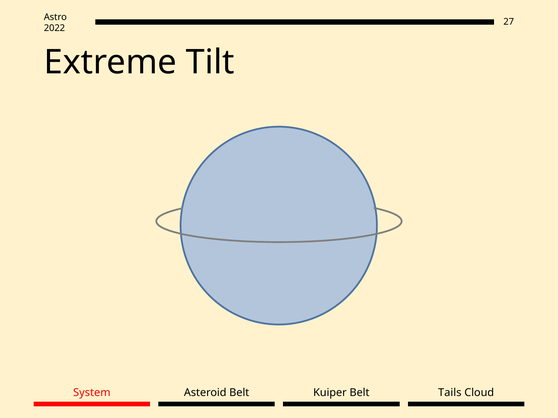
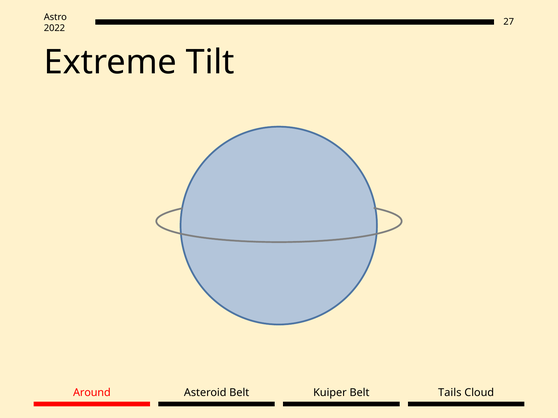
System: System -> Around (92, 393)
